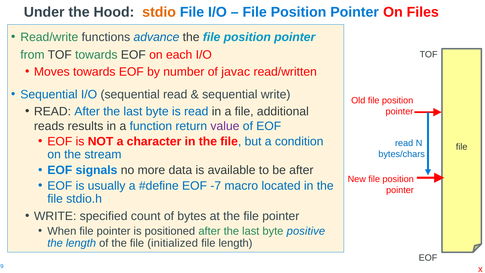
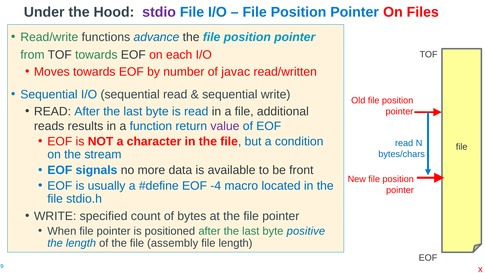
stdio colour: orange -> purple (159, 12)
be after: after -> front (301, 170)
-7: -7 -> -4 (216, 186)
initialized: initialized -> assembly (173, 243)
